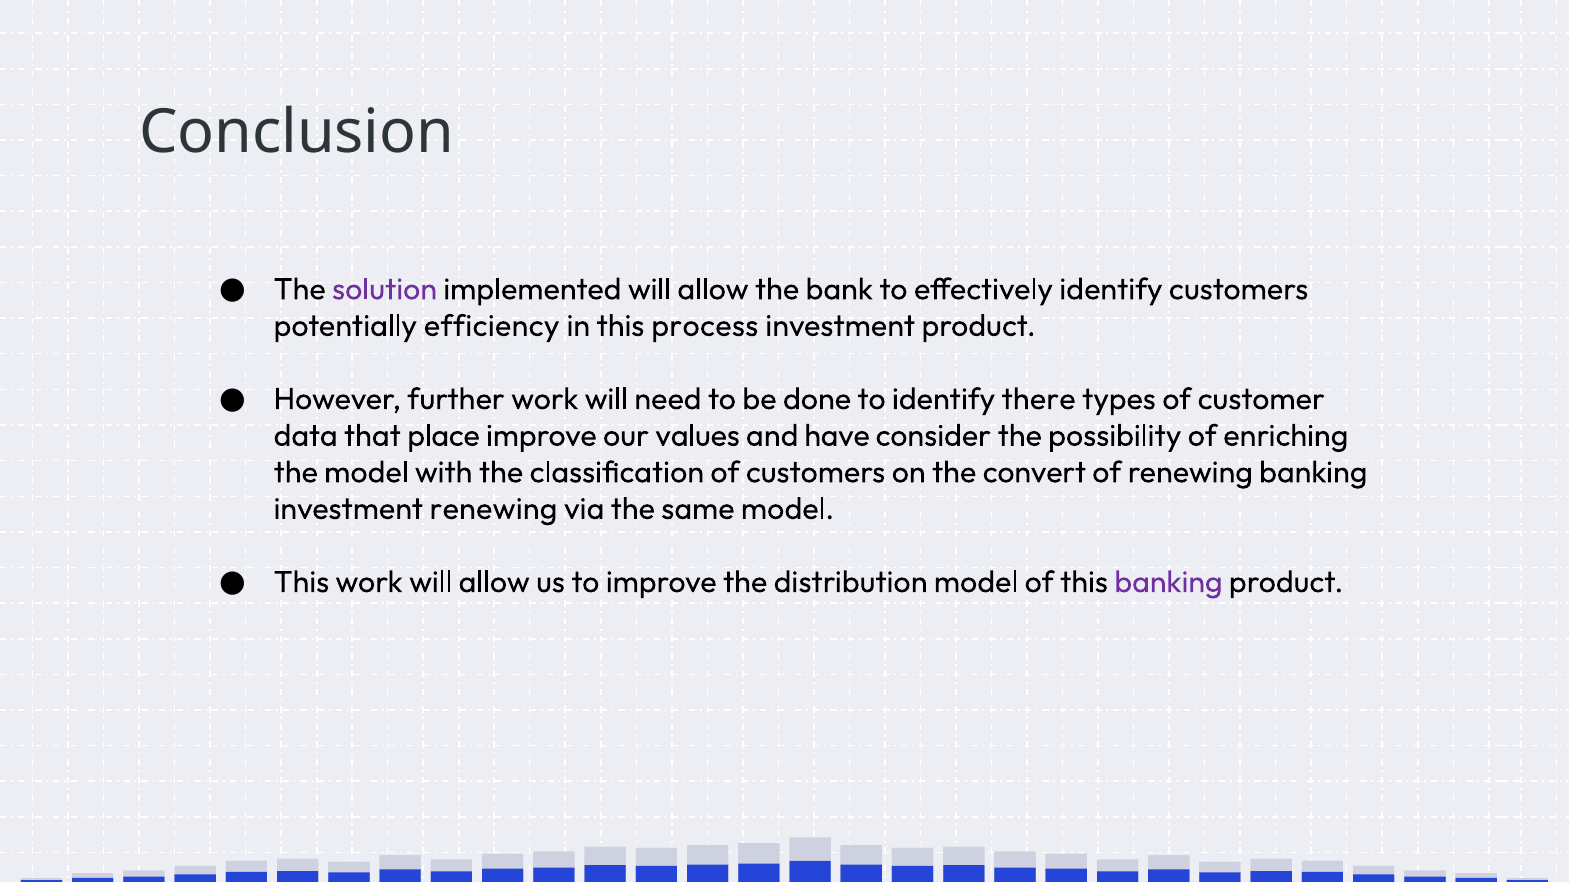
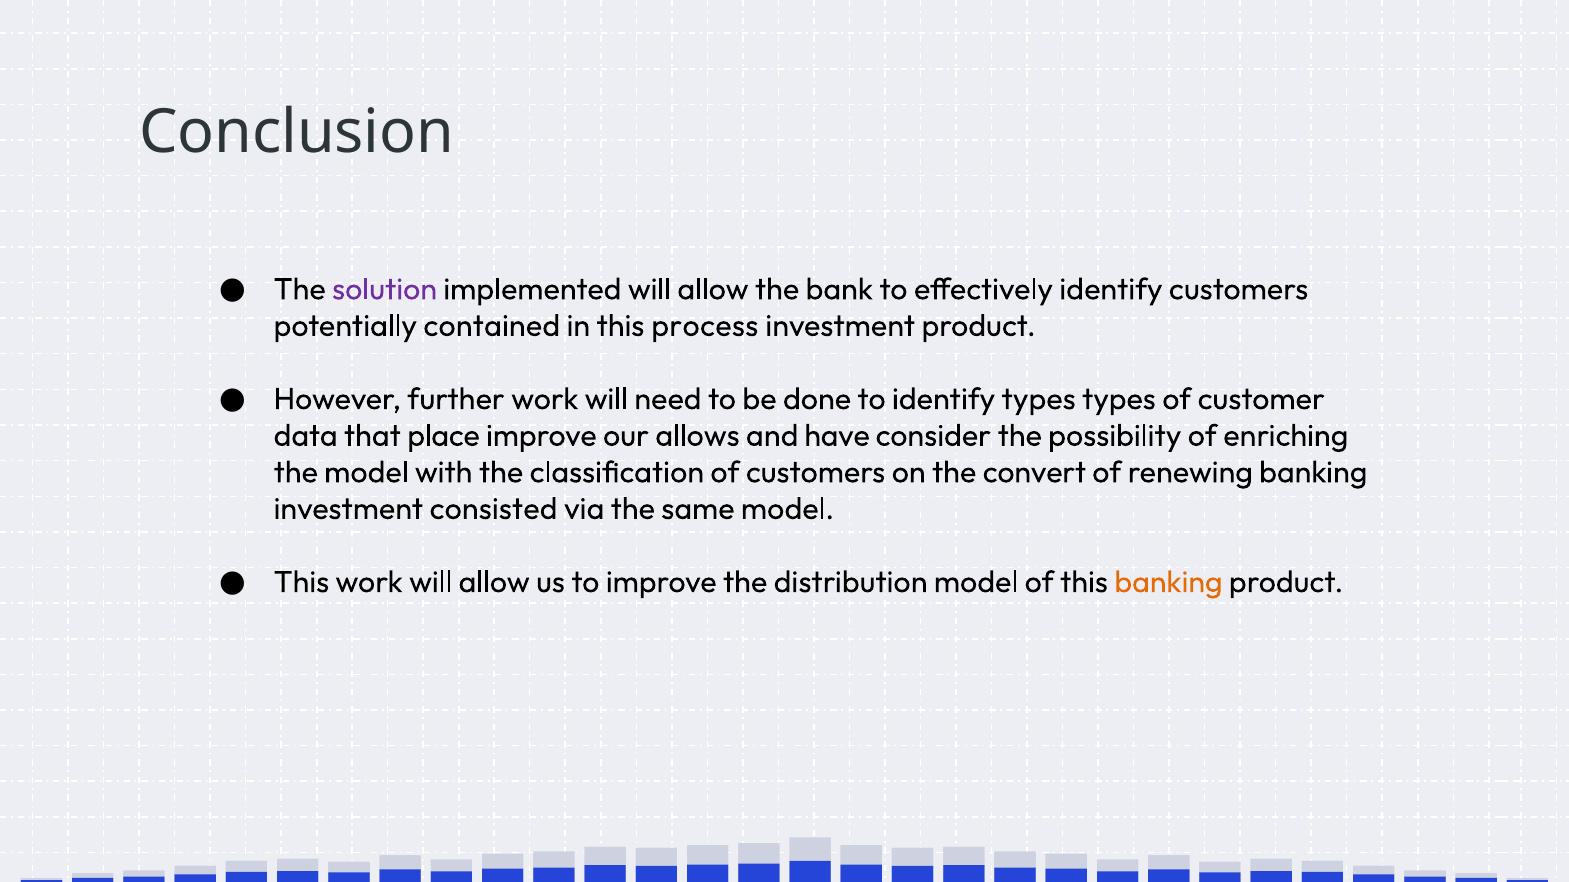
efficiency: efficiency -> contained (492, 326)
identify there: there -> types (1039, 399)
values: values -> allows (697, 436)
investment renewing: renewing -> consisted (494, 509)
banking colour: purple -> orange (1169, 583)
